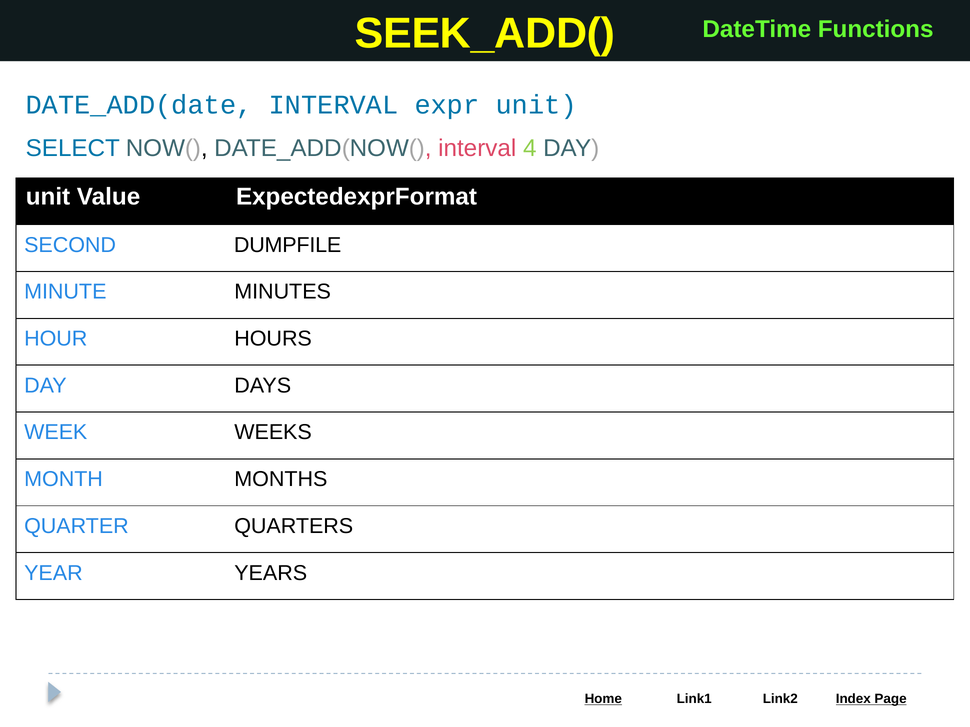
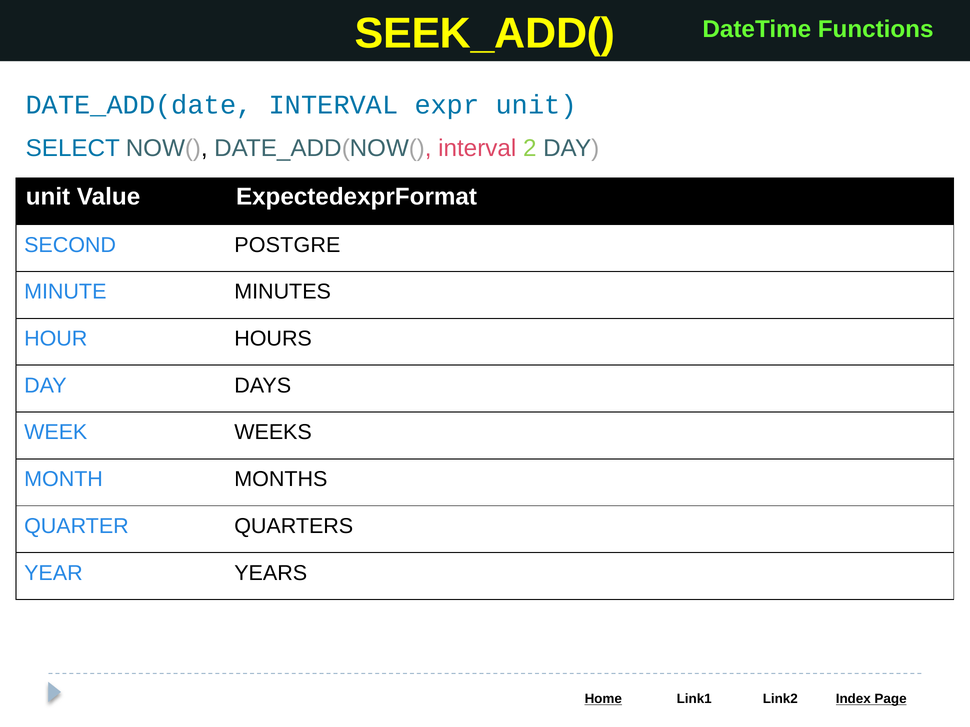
4: 4 -> 2 (530, 148)
DUMPFILE: DUMPFILE -> POSTGRE (287, 245)
